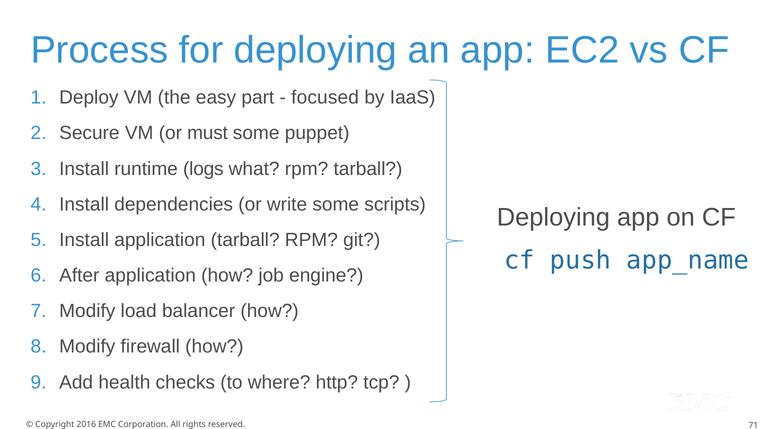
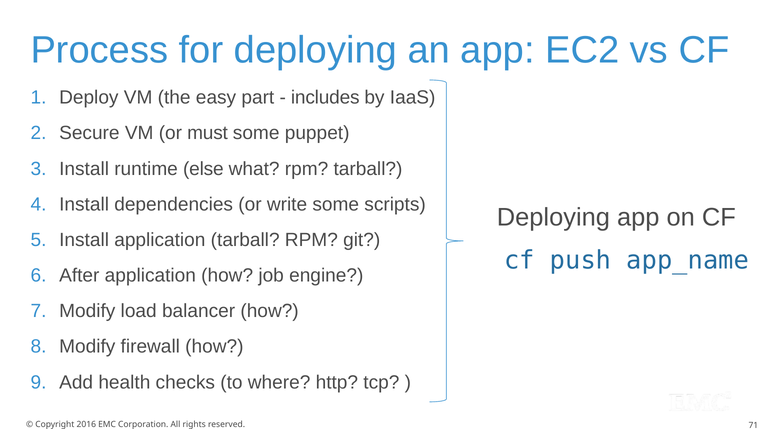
focused: focused -> includes (325, 98)
logs: logs -> else (203, 169)
